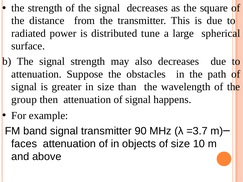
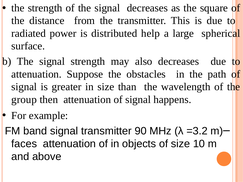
tune: tune -> help (151, 33)
=3.7: =3.7 -> =3.2 (197, 131)
